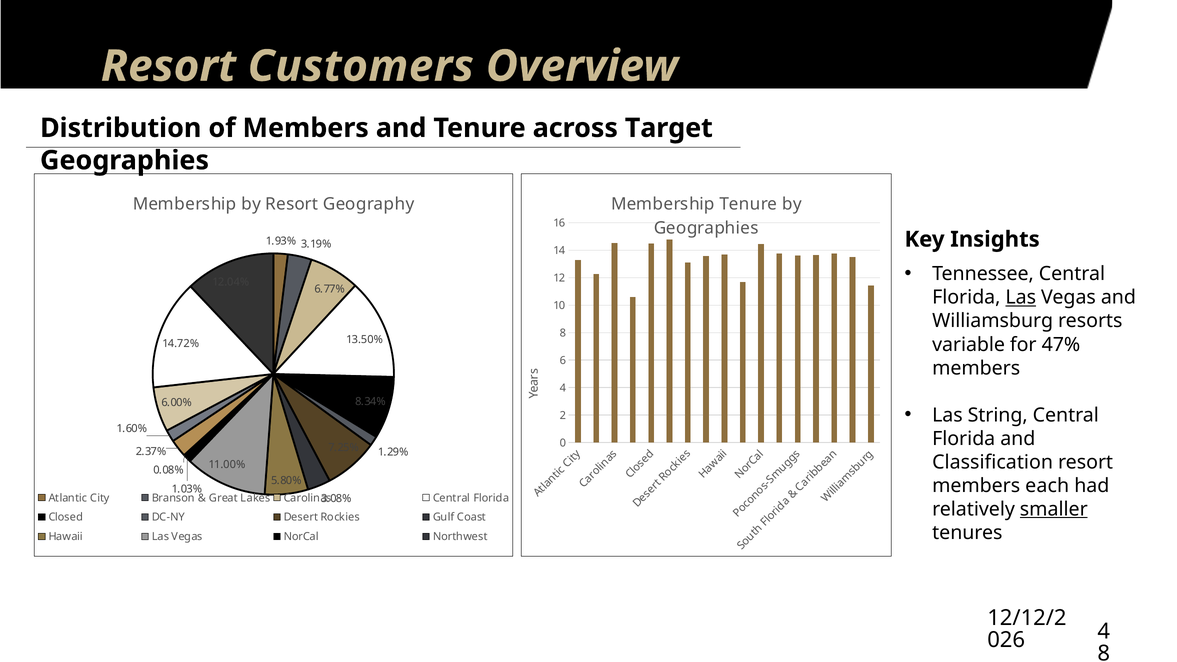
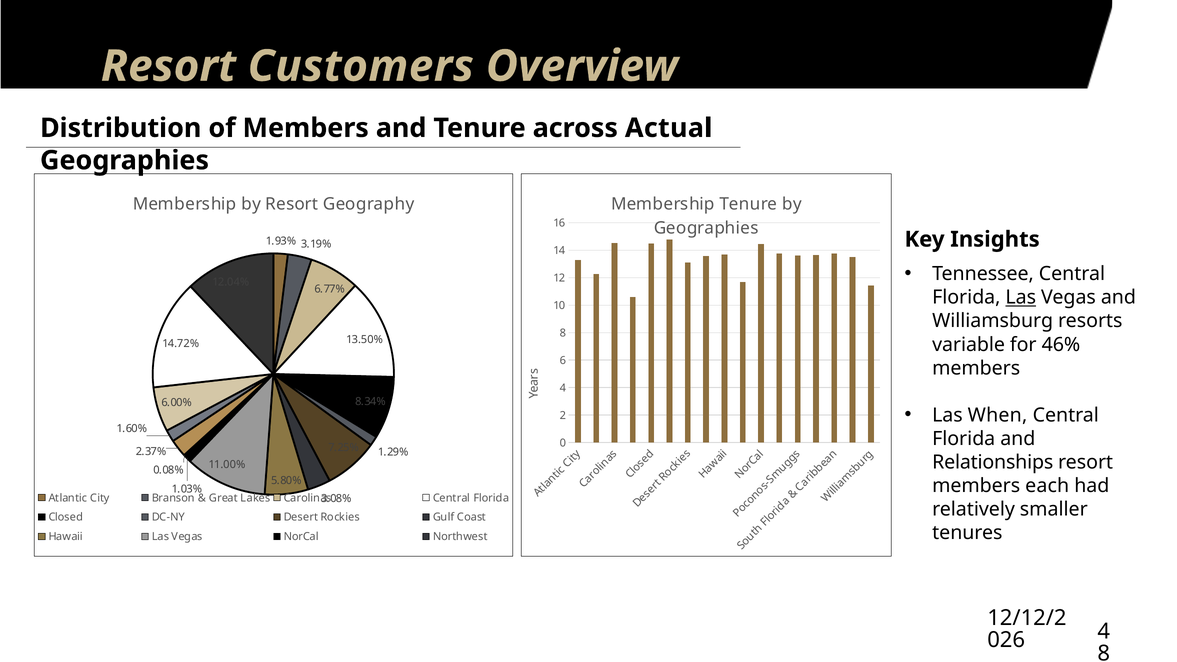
Target: Target -> Actual (669, 128)
47%: 47% -> 46% (1061, 345)
String: String -> When (998, 415)
Classification: Classification -> Relationships (993, 462)
smaller underline: present -> none (1054, 509)
